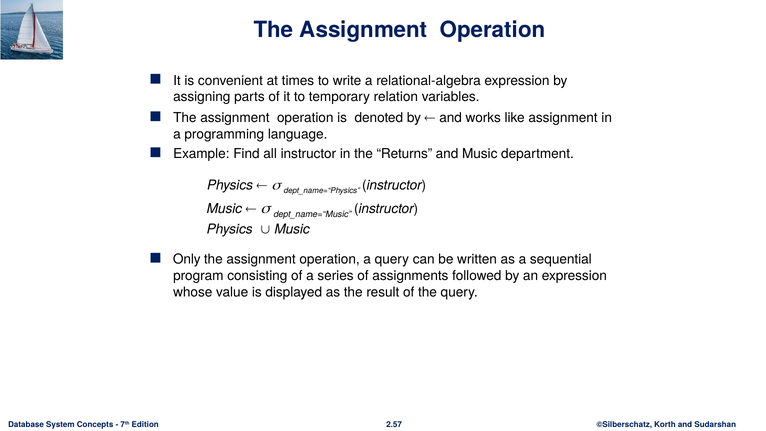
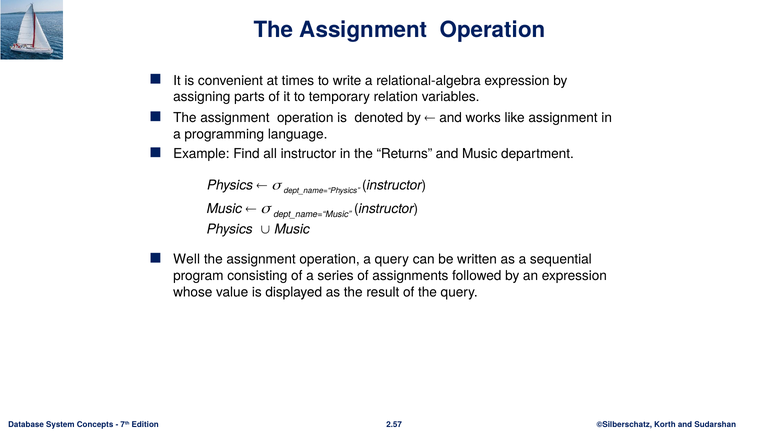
Only: Only -> Well (187, 259)
